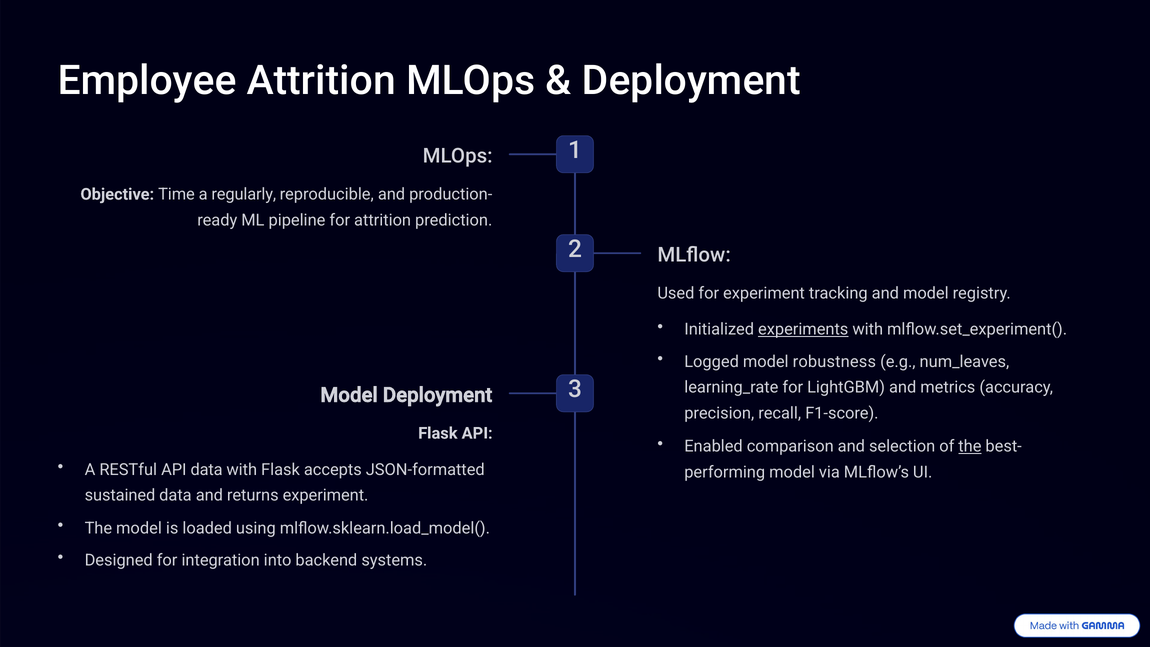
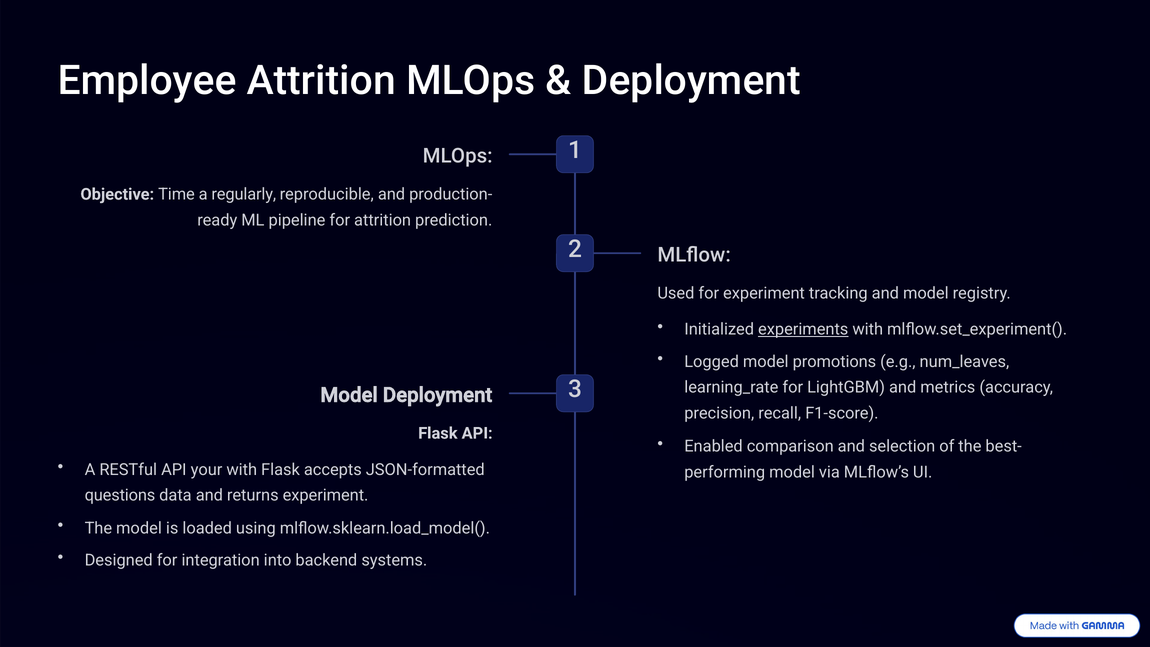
robustness: robustness -> promotions (834, 362)
the underline: present -> none (970, 446)
API data: data -> your (207, 469)
sustained: sustained -> questions (120, 495)
